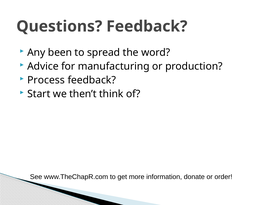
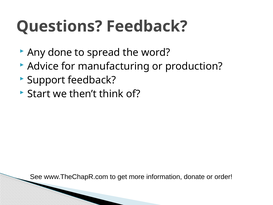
been: been -> done (60, 52)
Process: Process -> Support (46, 80)
